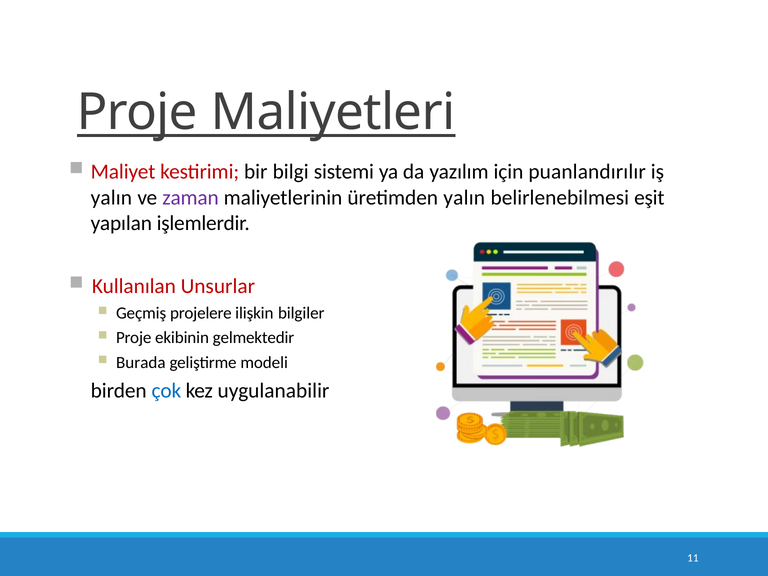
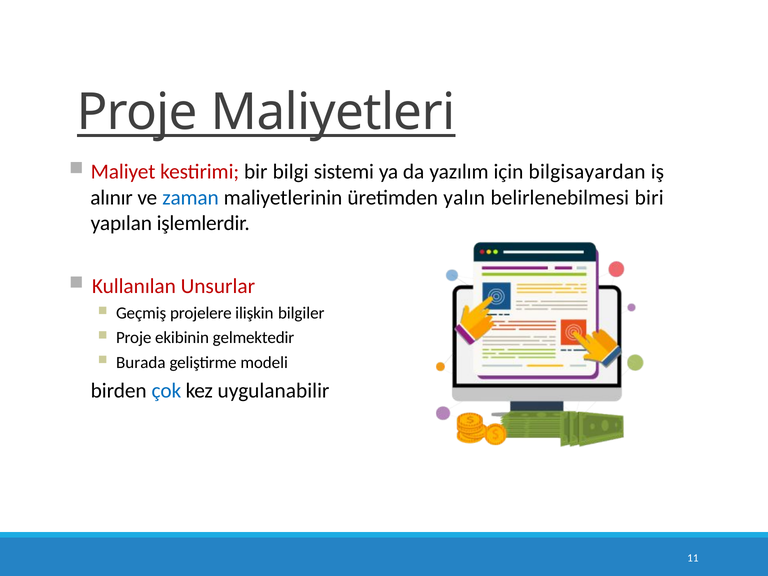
puanlandırılır: puanlandırılır -> bilgisayardan (587, 172)
yalın: yalın -> alınır (112, 198)
zaman colour: purple -> blue (191, 198)
eşit: eşit -> biri (649, 198)
